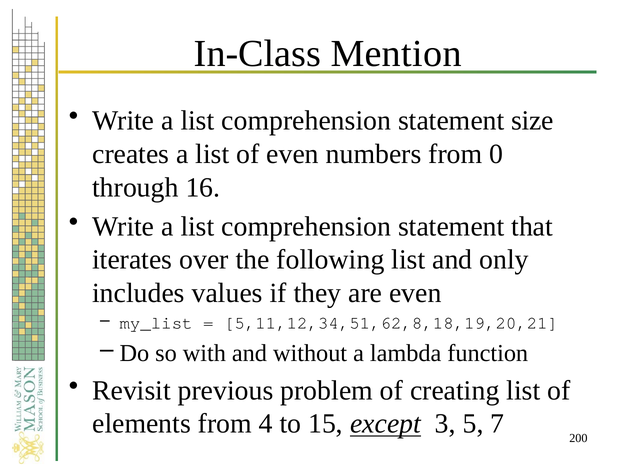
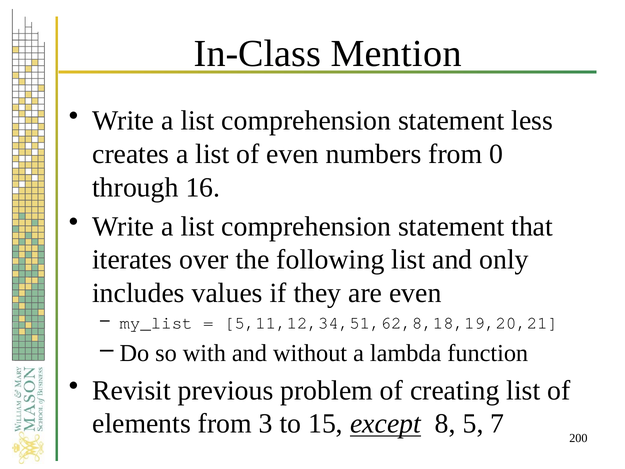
size: size -> less (532, 121)
4: 4 -> 3 (266, 424)
3: 3 -> 8 (445, 424)
